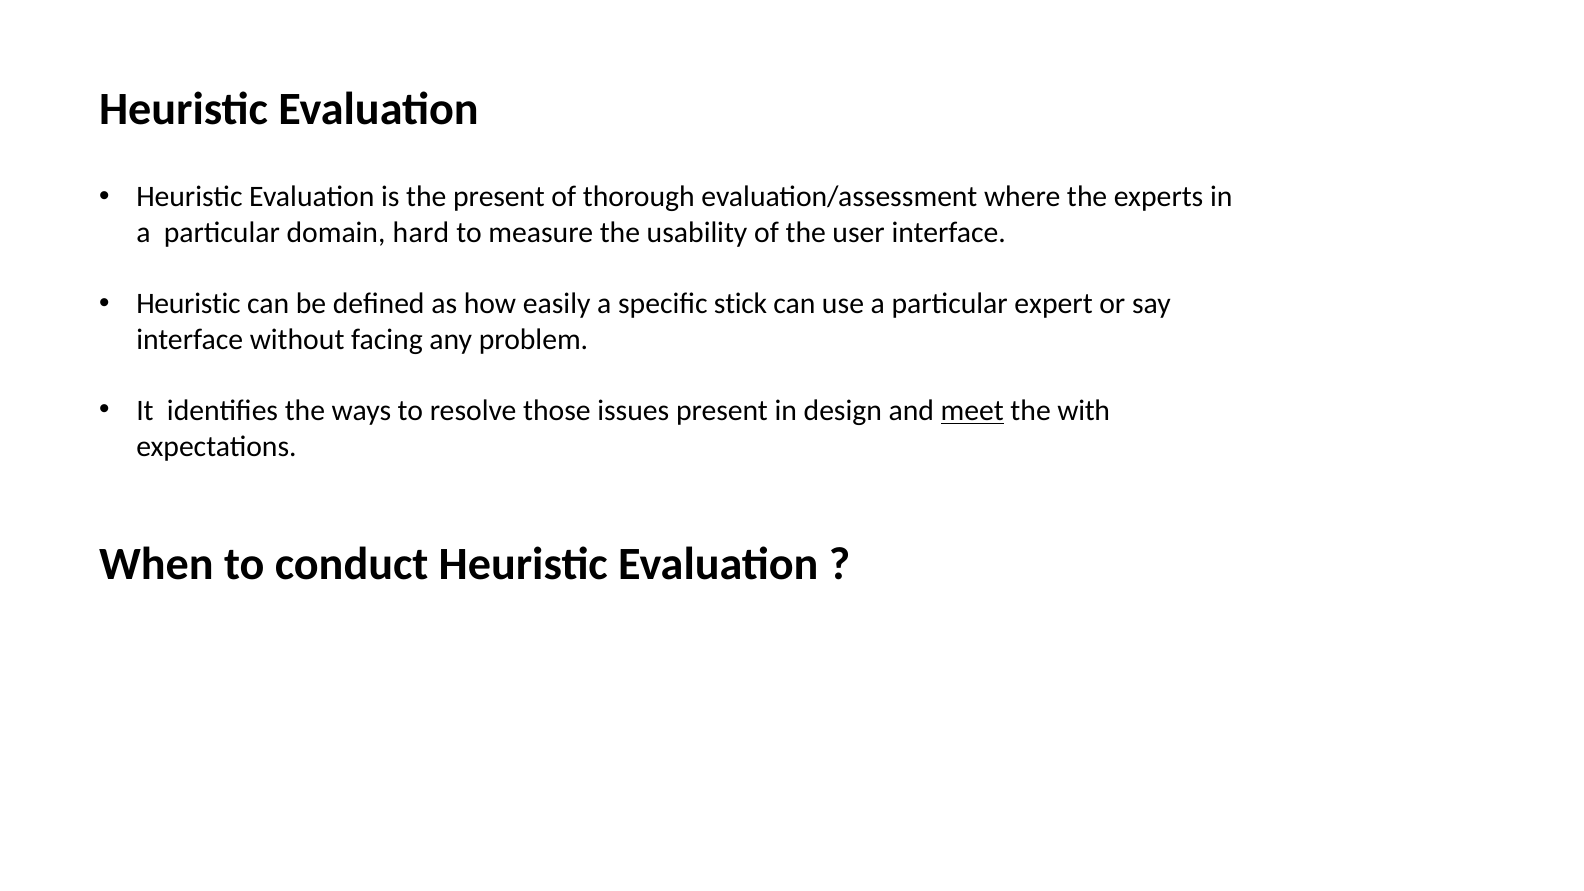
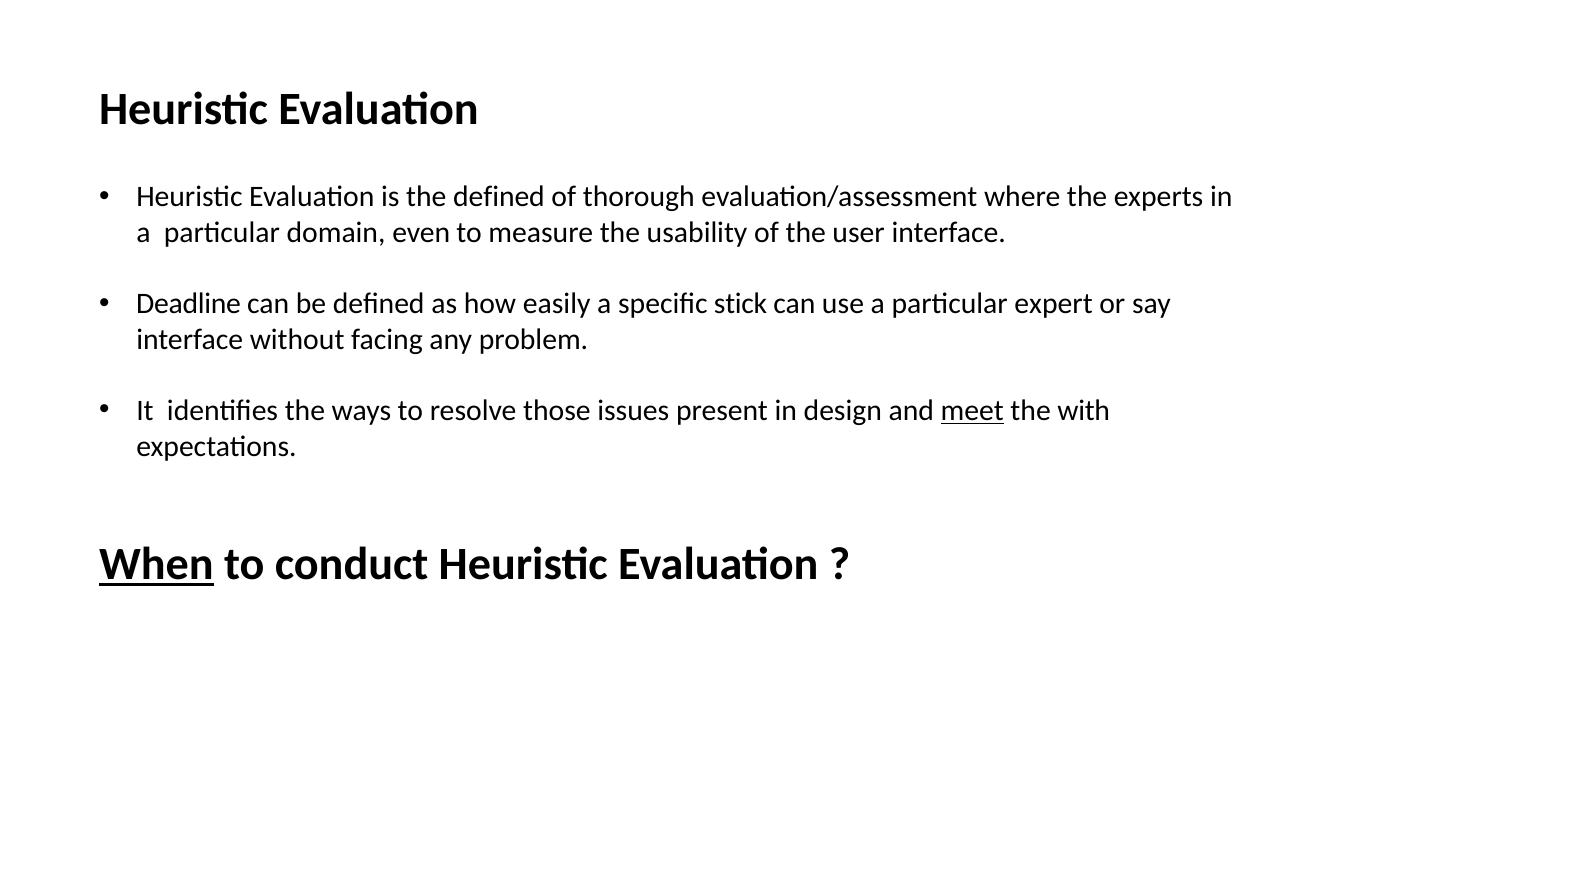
the present: present -> defined (499, 197)
hard: hard -> even (421, 233)
Heuristic: Heuristic -> Deadline (189, 304)
When underline: none -> present (156, 564)
